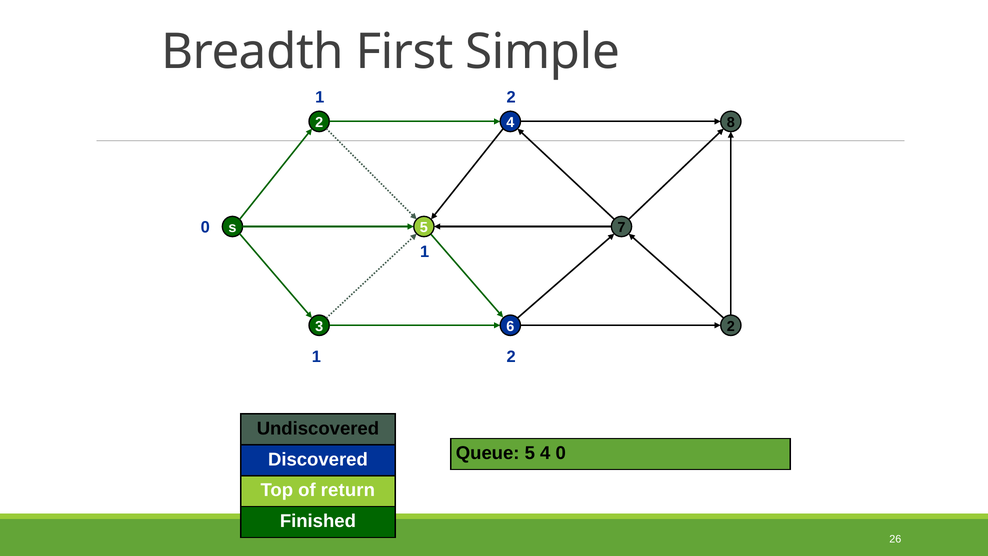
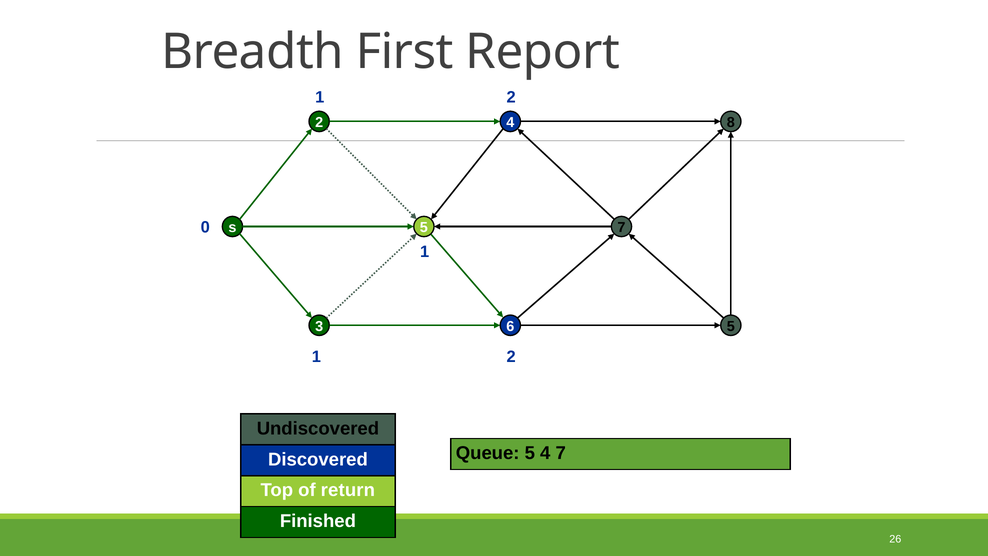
Simple: Simple -> Report (543, 52)
6 2: 2 -> 5 (731, 326)
Queue 5 4 0: 0 -> 7 (561, 453)
